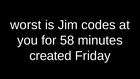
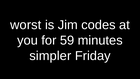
58: 58 -> 59 (67, 40)
created: created -> simpler (50, 56)
